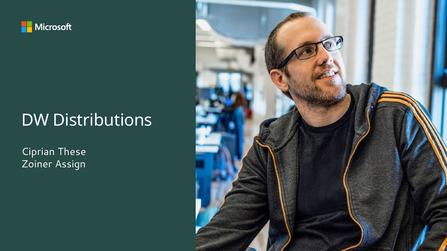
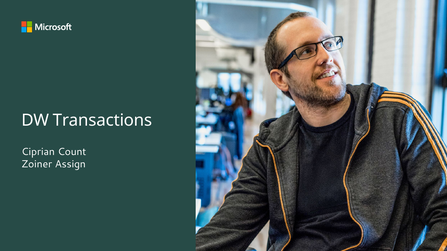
Distributions: Distributions -> Transactions (103, 121)
These: These -> Count (72, 152)
